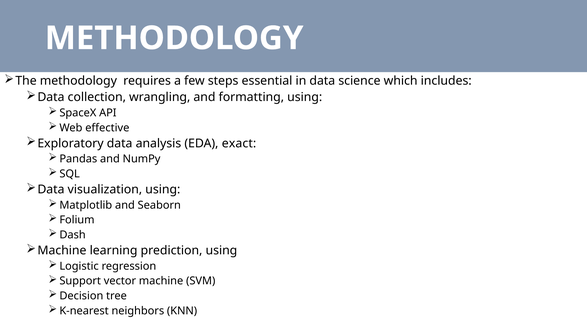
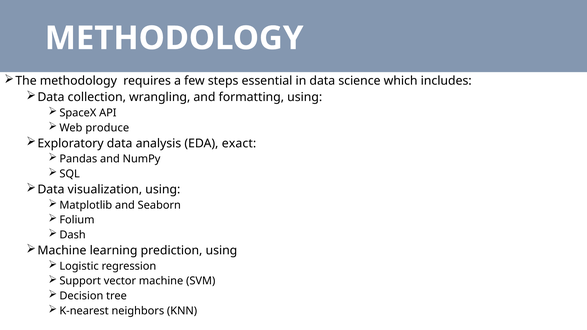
effective: effective -> produce (107, 128)
